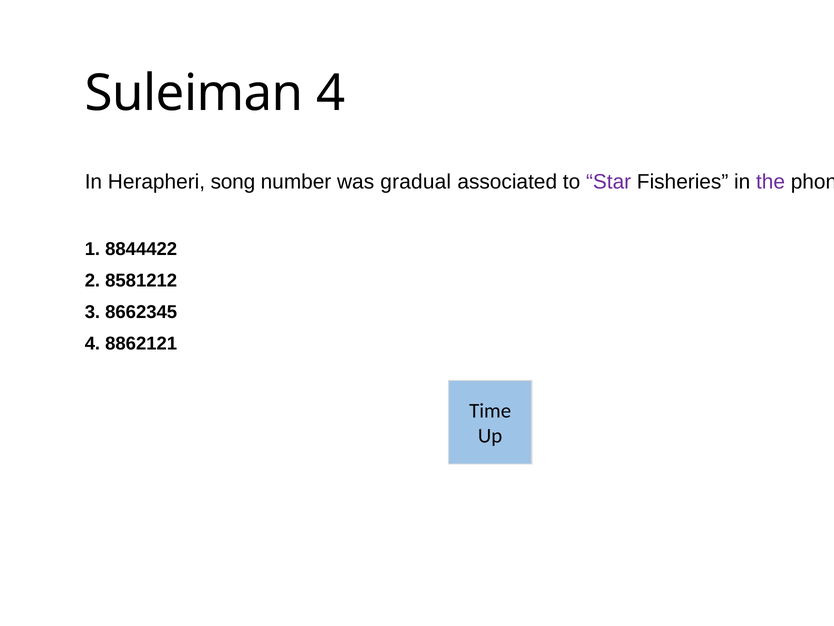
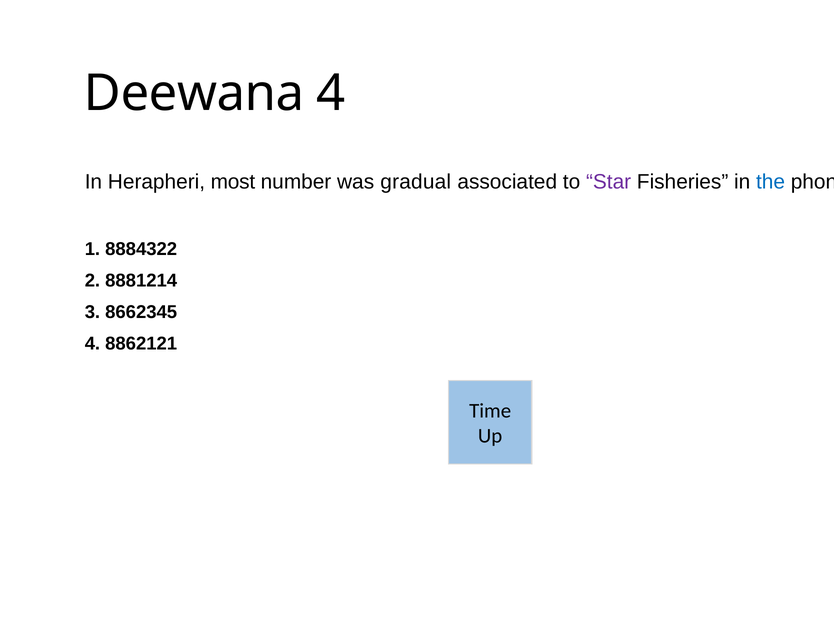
Suleiman: Suleiman -> Deewana (194, 93)
song: song -> most (233, 182)
the colour: purple -> blue (771, 182)
8844422: 8844422 -> 8884322 (141, 249)
8581212: 8581212 -> 8881214 (141, 280)
